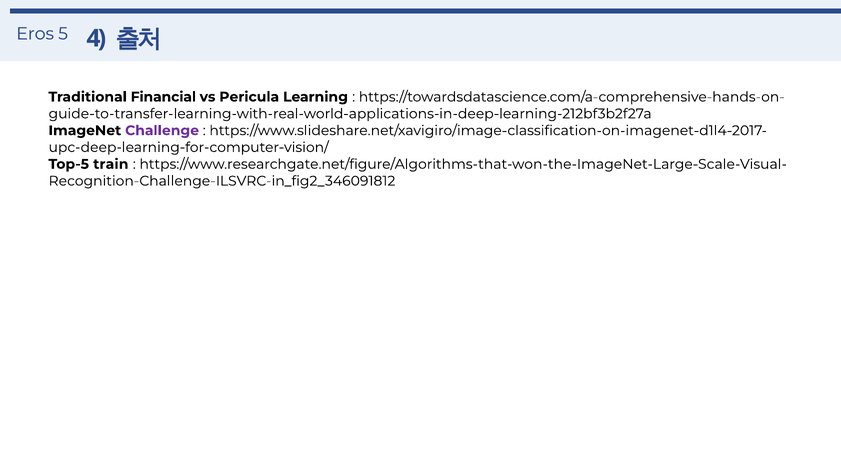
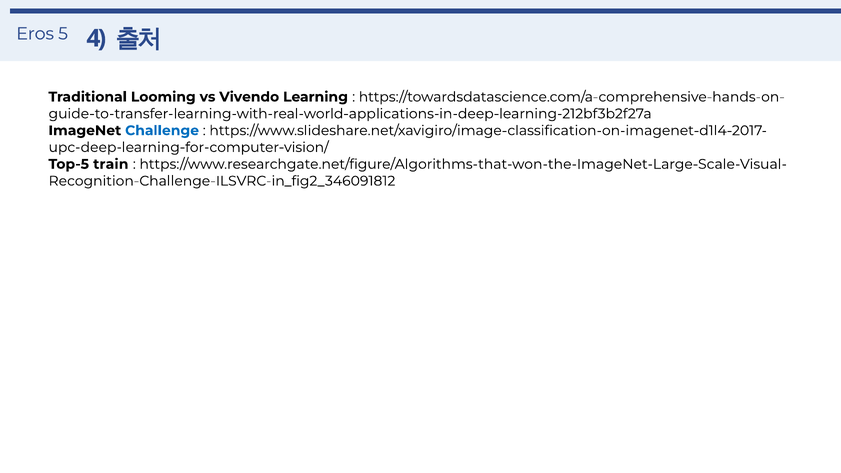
Financial: Financial -> Looming (163, 97)
Pericula: Pericula -> Vivendo (249, 97)
Challenge colour: purple -> blue (162, 131)
